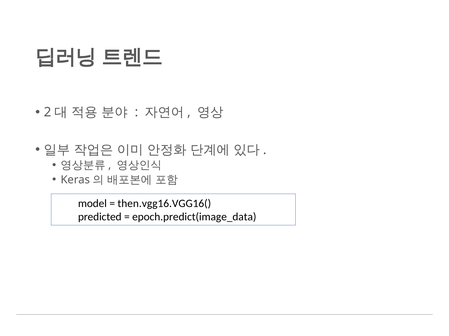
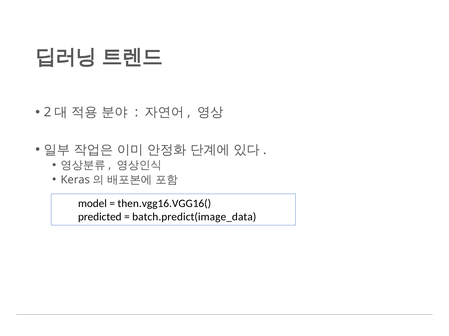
epoch.predict(image_data: epoch.predict(image_data -> batch.predict(image_data (194, 217)
